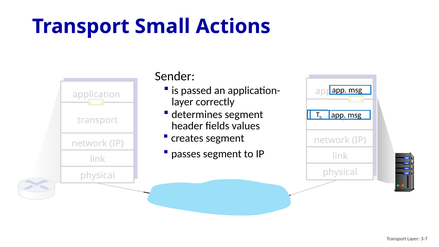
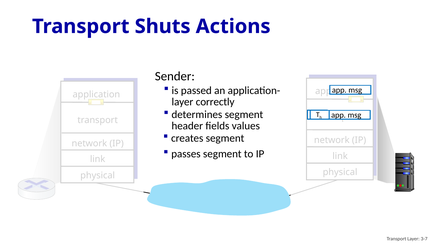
Small: Small -> Shuts (163, 26)
